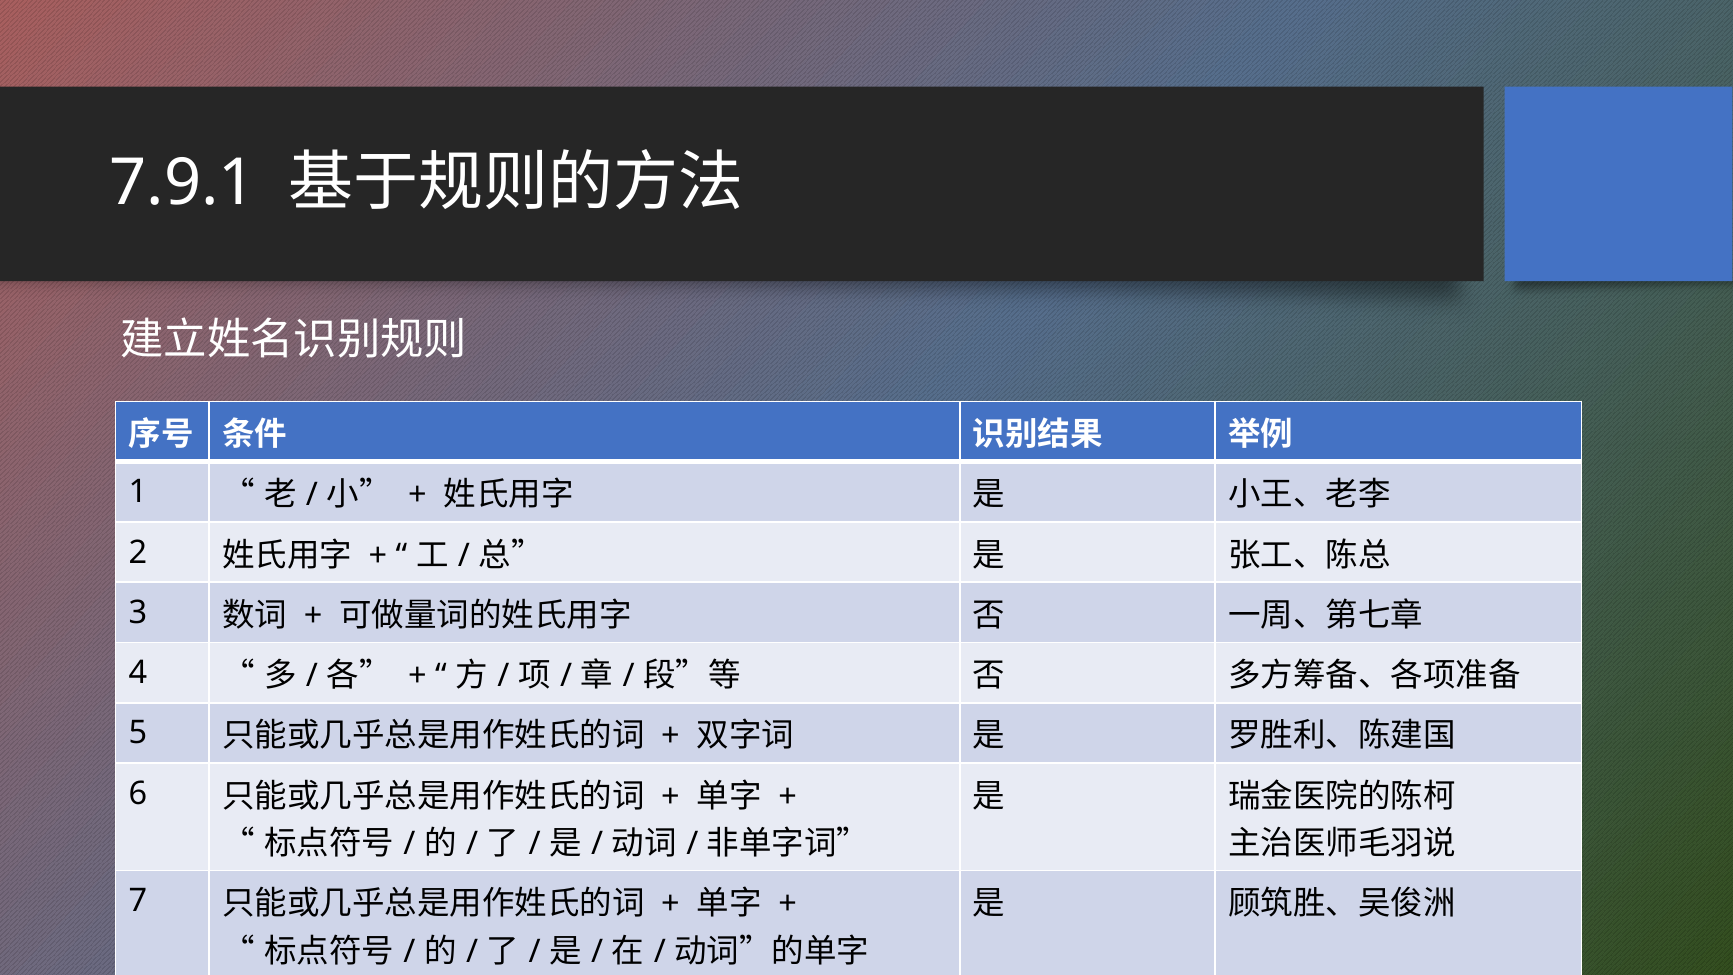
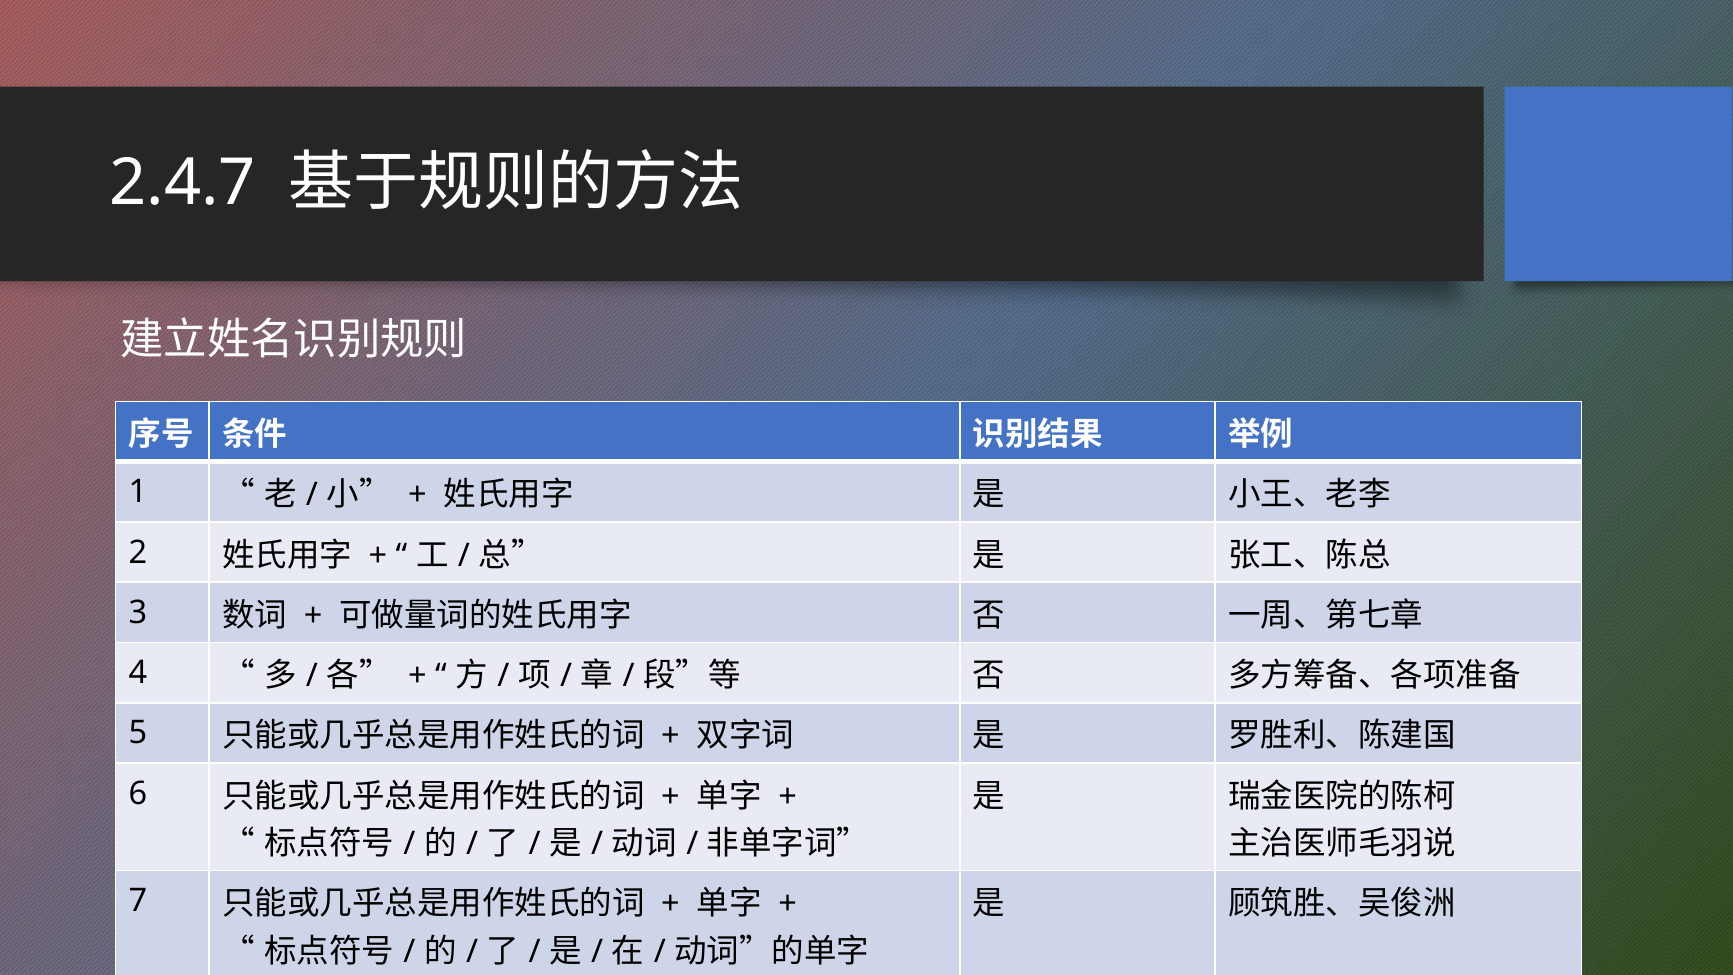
7.9.1: 7.9.1 -> 2.4.7 (183, 183)
